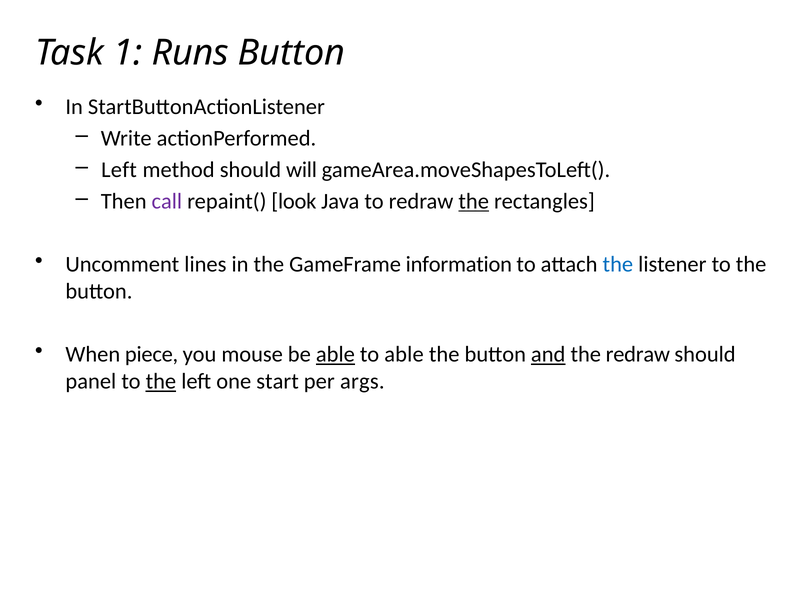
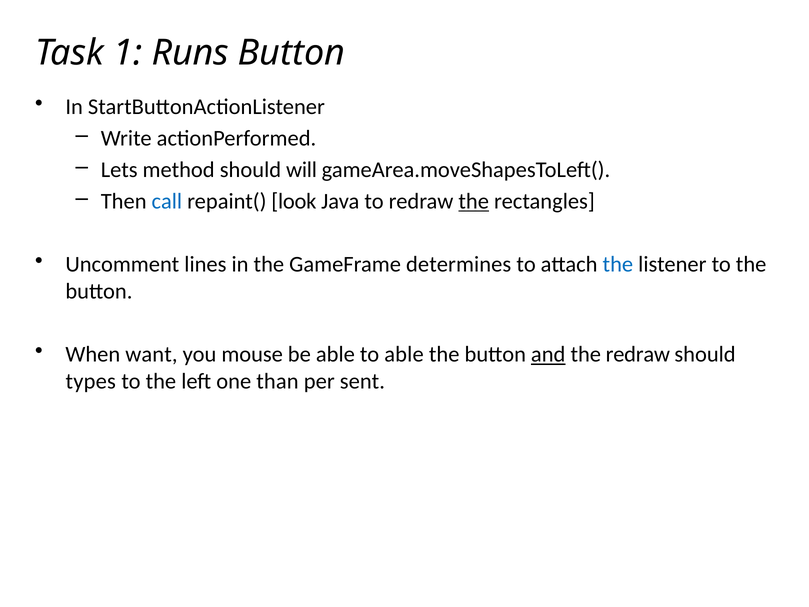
Left: Left -> Lets (119, 170)
call colour: purple -> blue (167, 201)
information: information -> determines (459, 264)
piece: piece -> want (151, 354)
able underline: present -> none (335, 354)
panel: panel -> types (91, 381)
the underline: present -> none (161, 381)
start: start -> than (277, 381)
args: args -> sent (362, 381)
